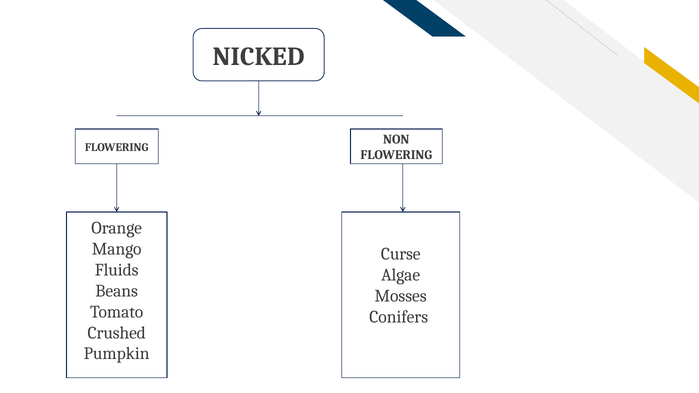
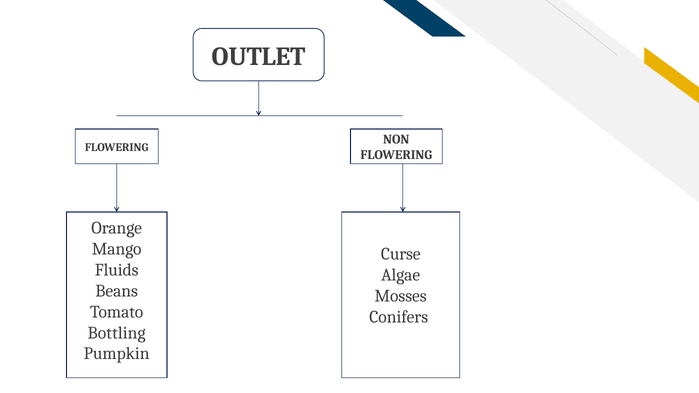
NICKED: NICKED -> OUTLET (259, 57)
Crushed: Crushed -> Bottling (117, 333)
